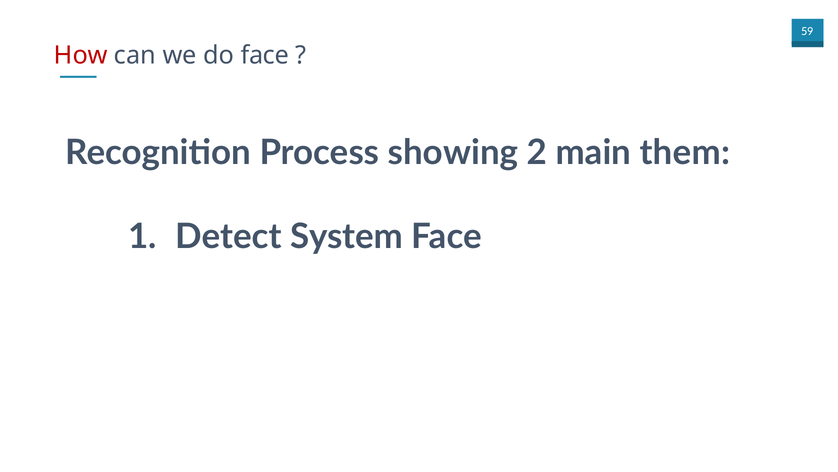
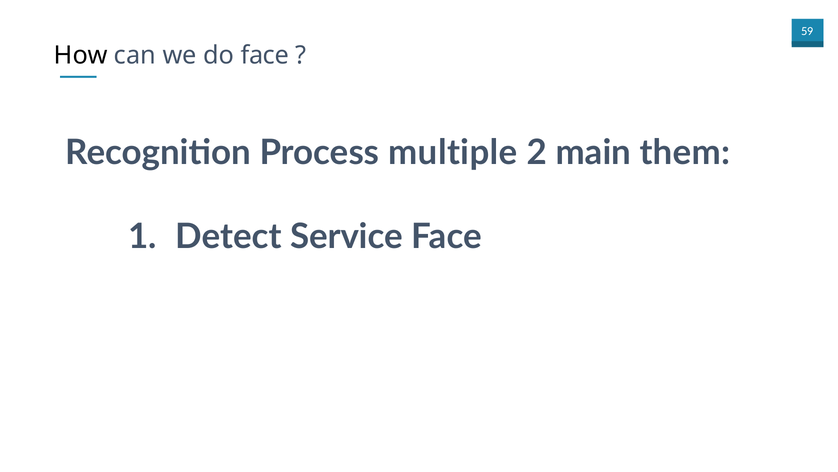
How colour: red -> black (81, 55)
showing: showing -> multiple (453, 153)
System: System -> Service (347, 237)
